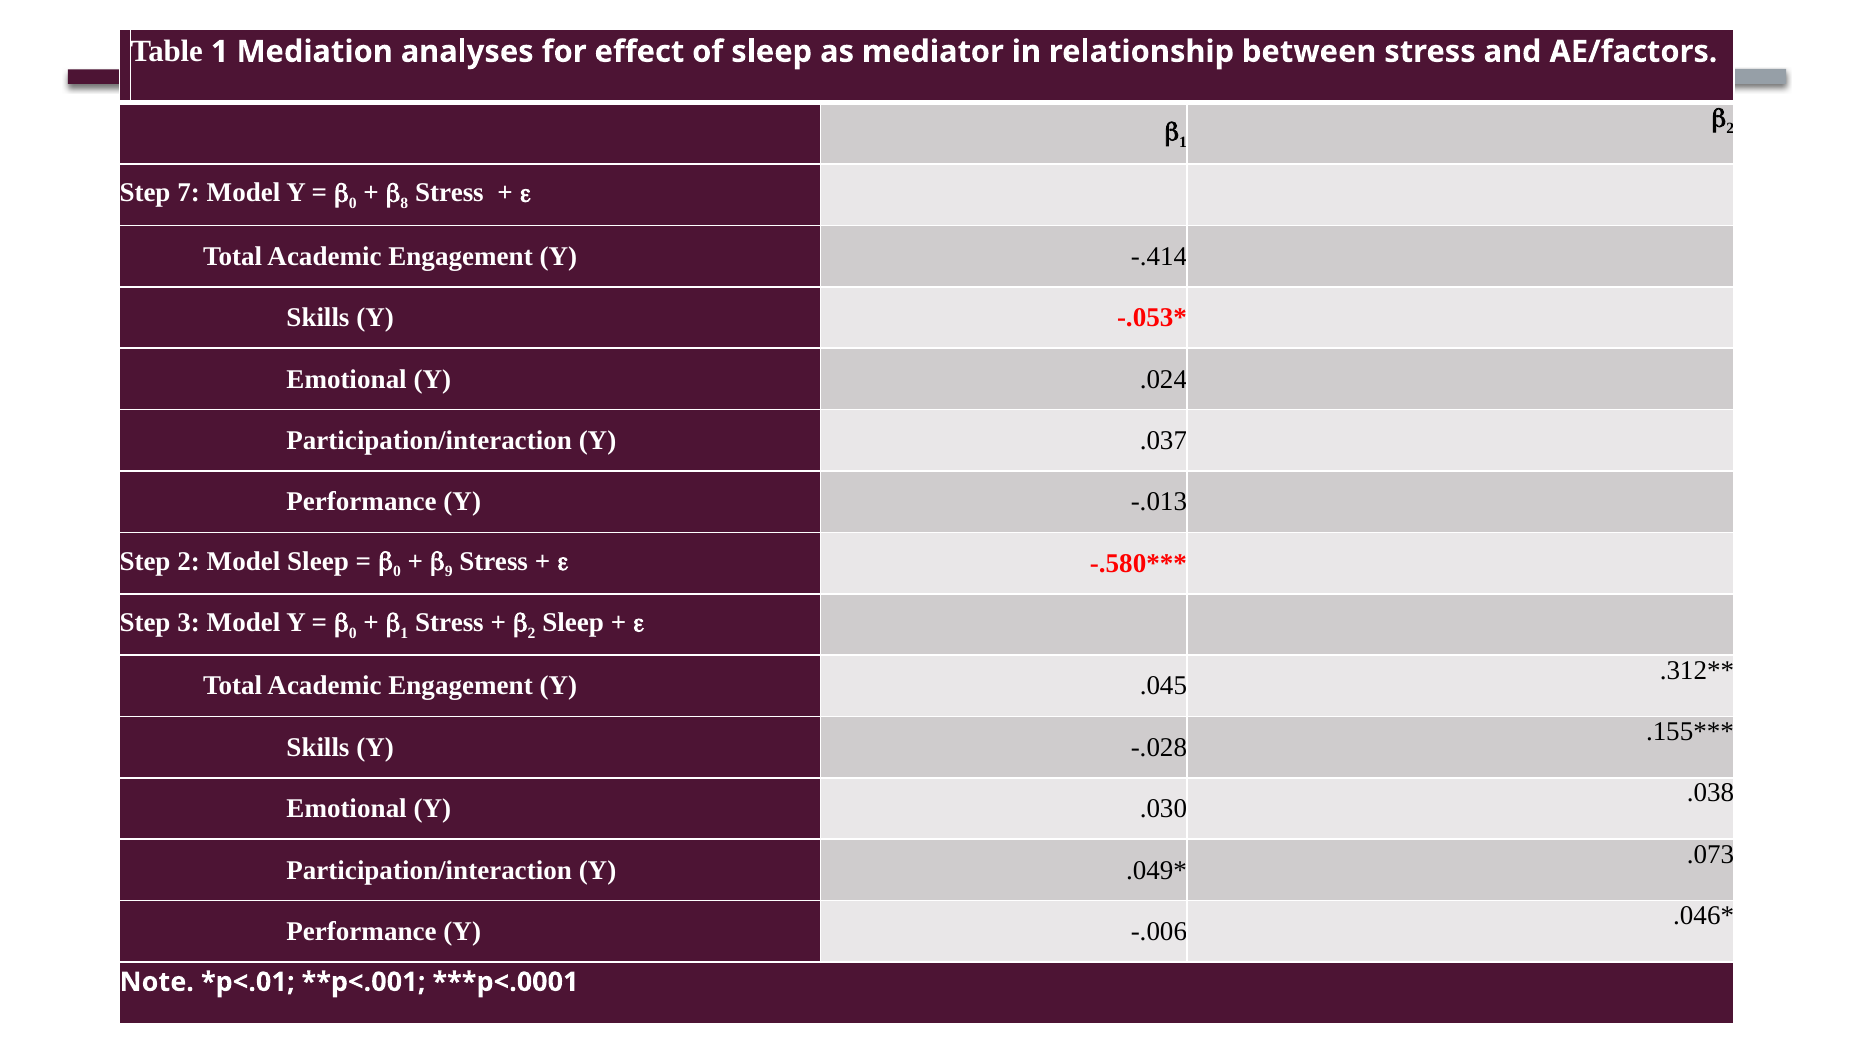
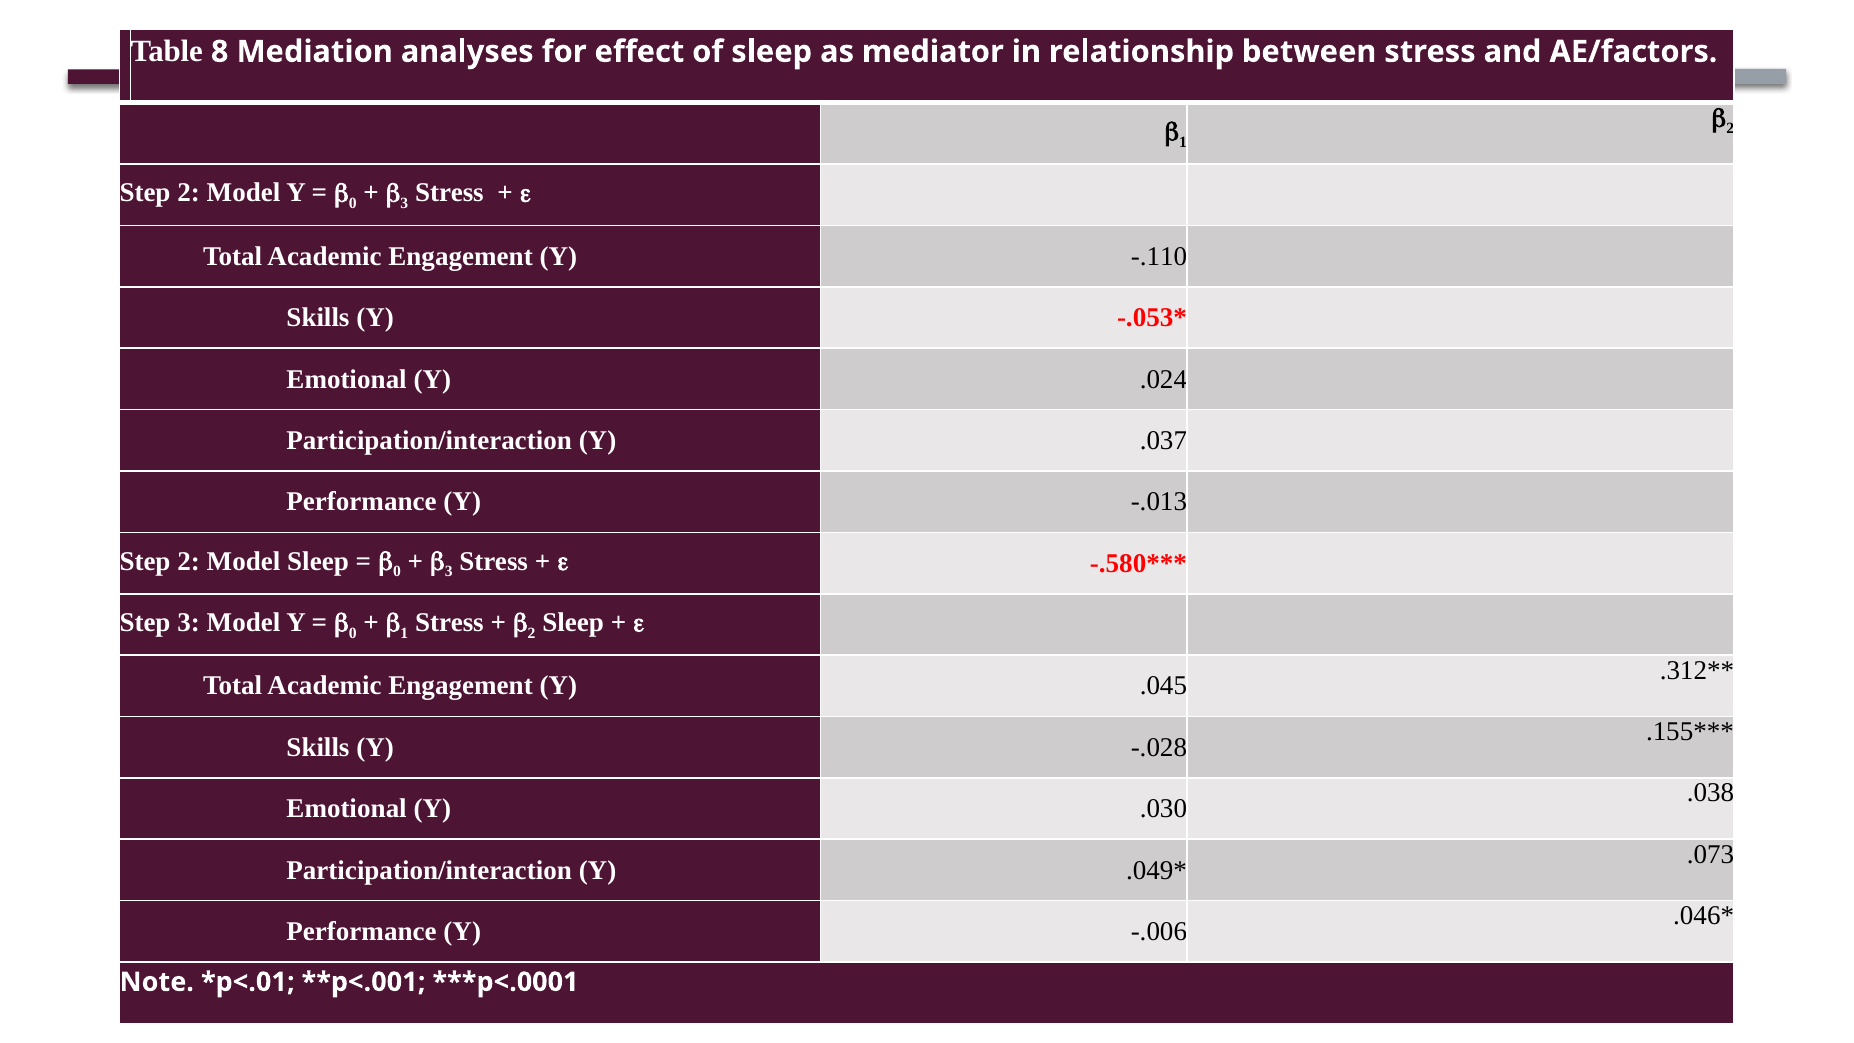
Table 1: 1 -> 8 (220, 52)
7: 7 -> 2 (189, 193)
8: 8 -> 3 (404, 203)
-.414: -.414 -> -.110 (1159, 256)
9: 9 -> 3 (449, 572)
